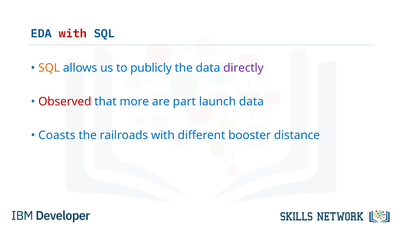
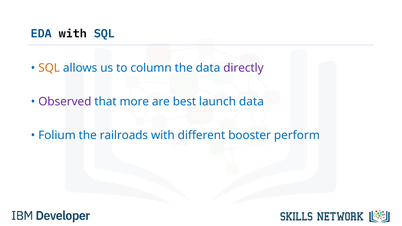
with colour: red -> black (73, 34)
publicly: publicly -> column (151, 68)
Observed colour: red -> purple (65, 102)
part: part -> best (184, 102)
Coasts: Coasts -> Folium (57, 135)
distance: distance -> perform (297, 135)
